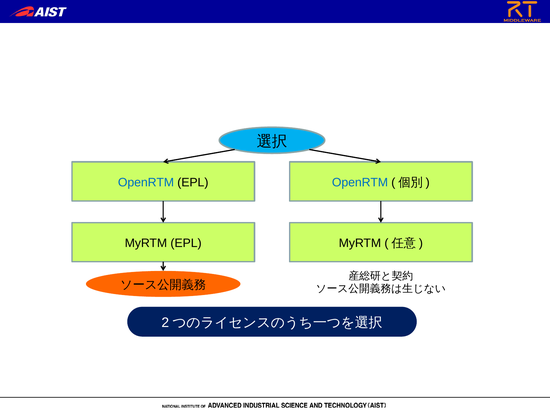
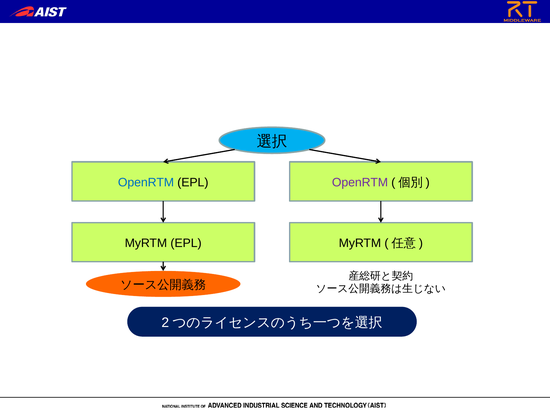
OpenRTM colour: blue -> purple (360, 182)
